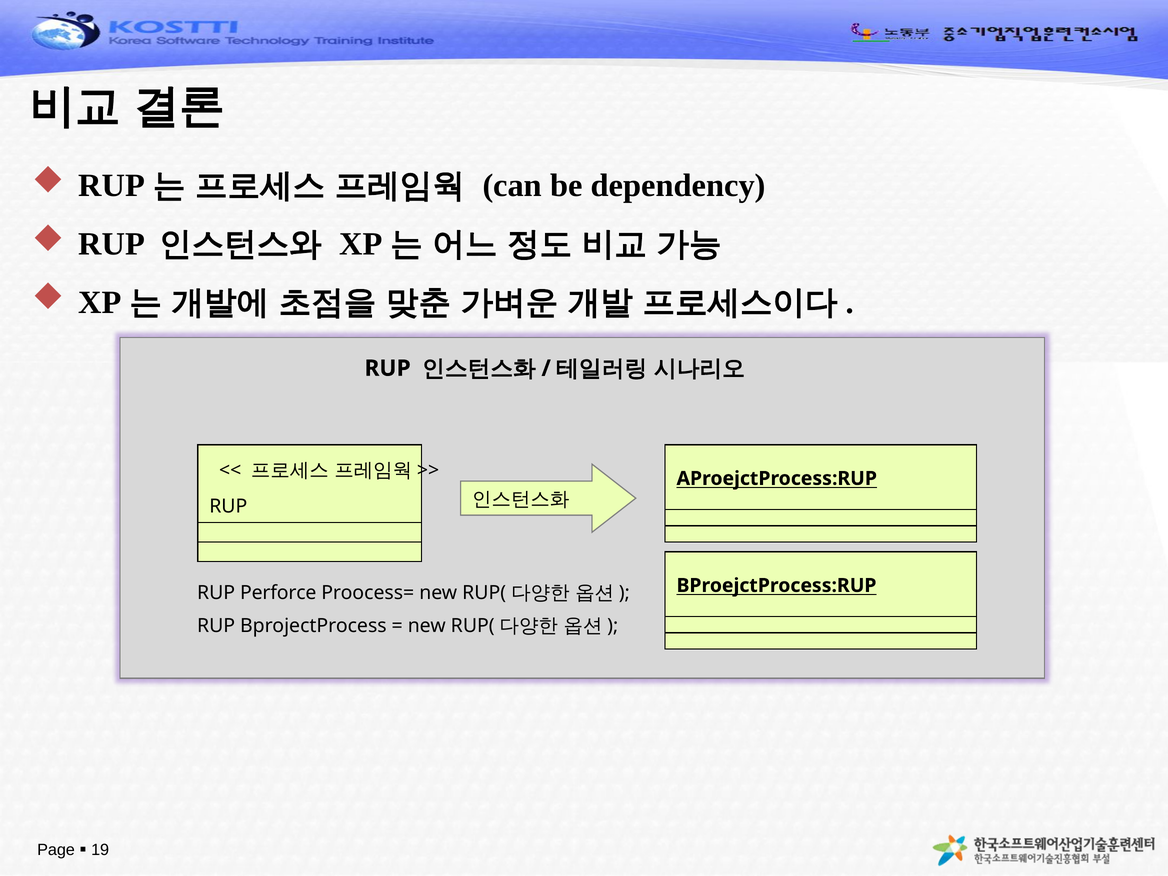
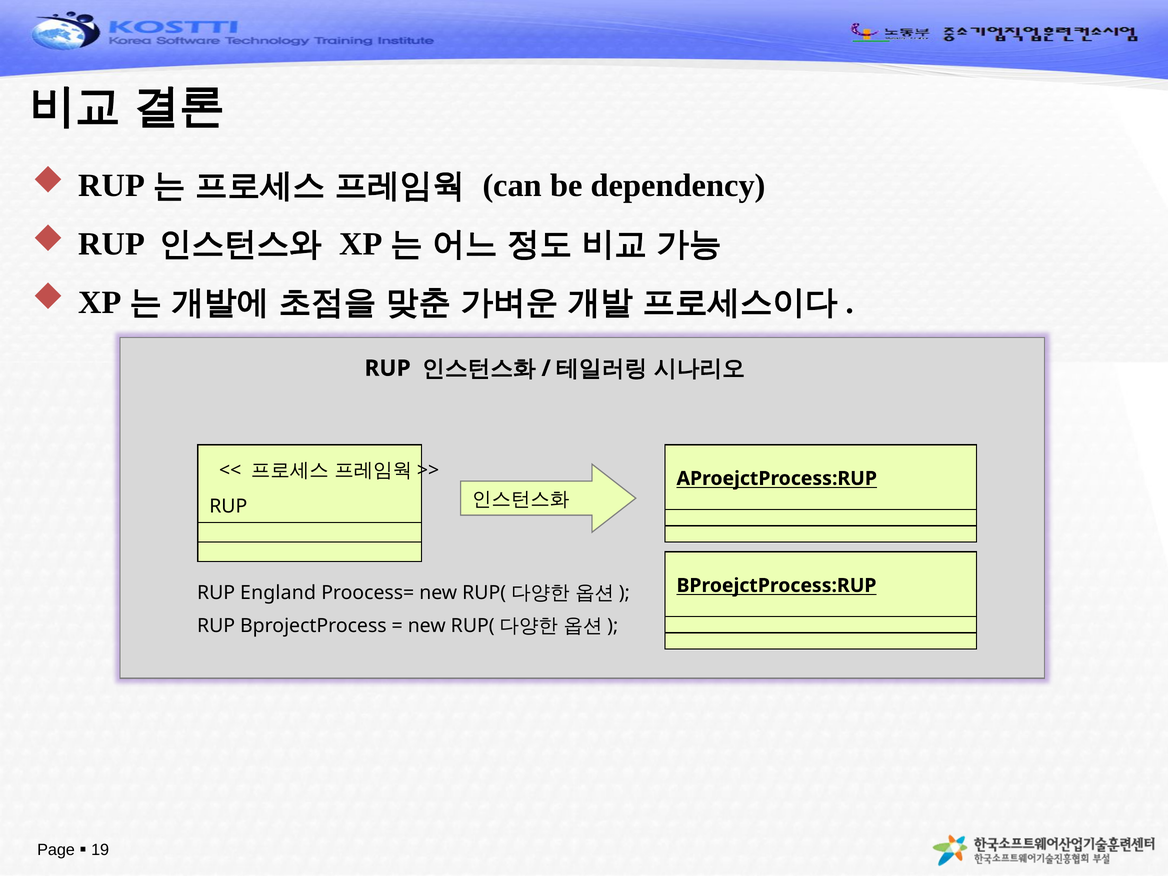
Perforce: Perforce -> England (278, 593)
